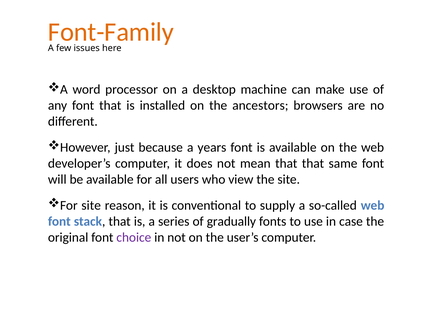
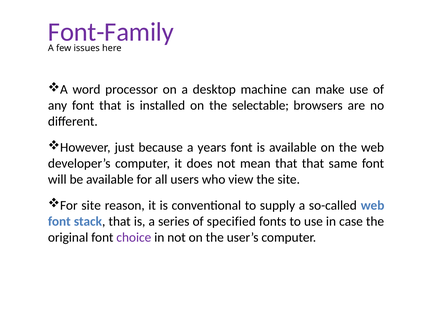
Font-Family colour: orange -> purple (111, 32)
ancestors: ancestors -> selectable (260, 106)
gradually: gradually -> specified (231, 221)
